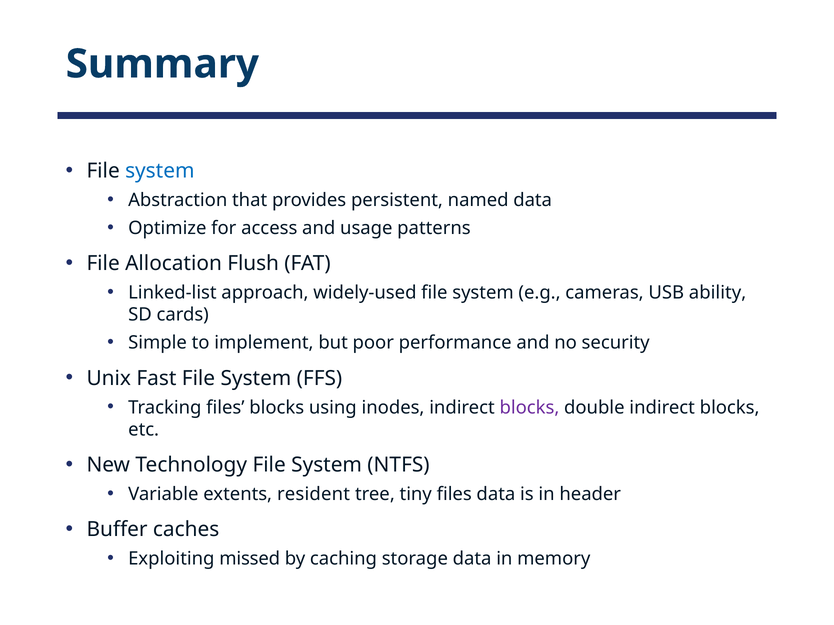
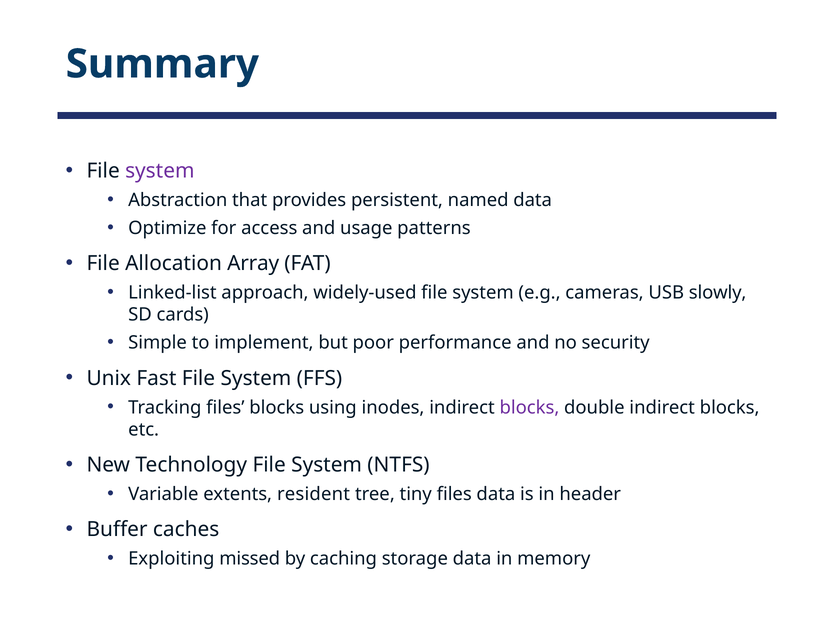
system colour: blue -> purple (160, 171)
Flush: Flush -> Array (253, 264)
ability: ability -> slowly (718, 293)
